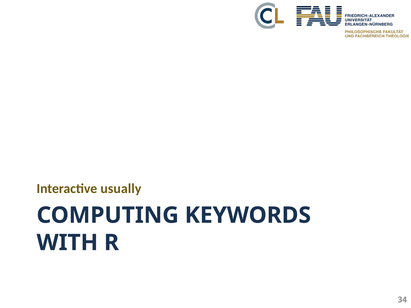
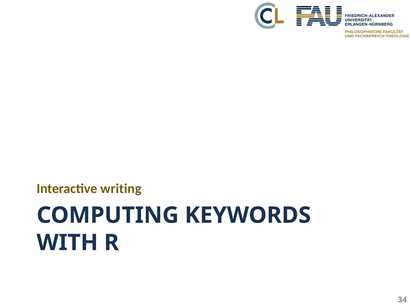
usually: usually -> writing (121, 189)
